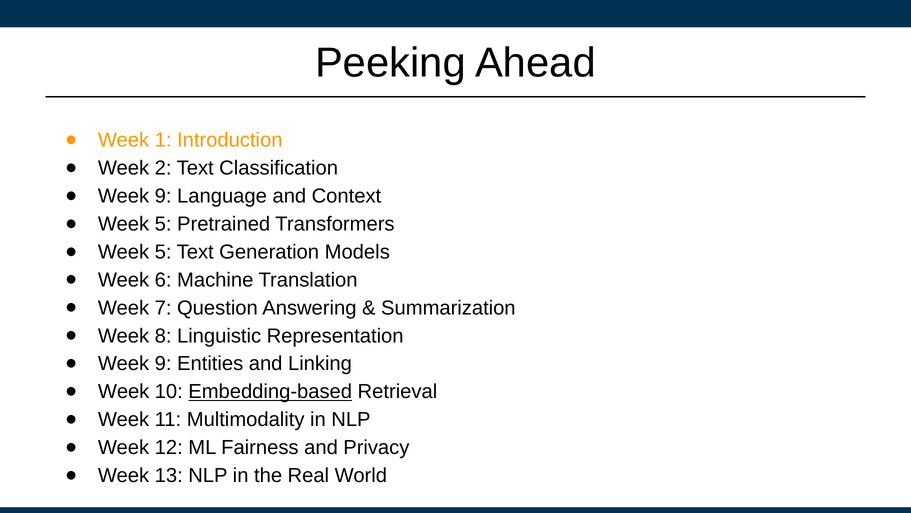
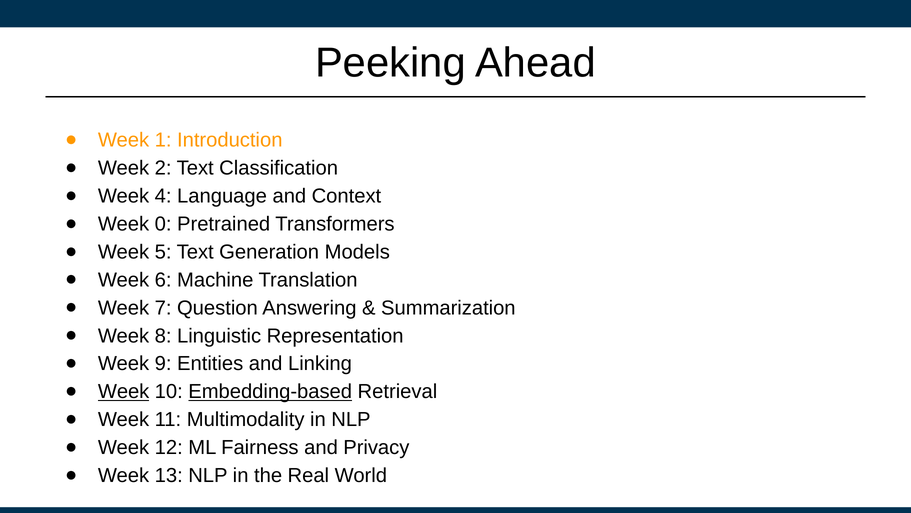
9: 9 -> 4 (163, 196)
5: 5 -> 0 (163, 224)
Week underline: none -> present (124, 391)
